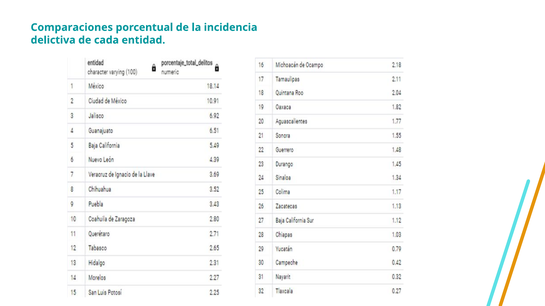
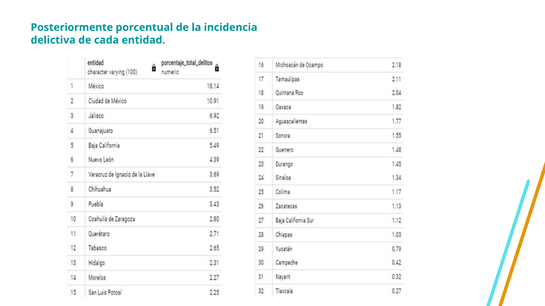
Comparaciones: Comparaciones -> Posteriormente (72, 27)
